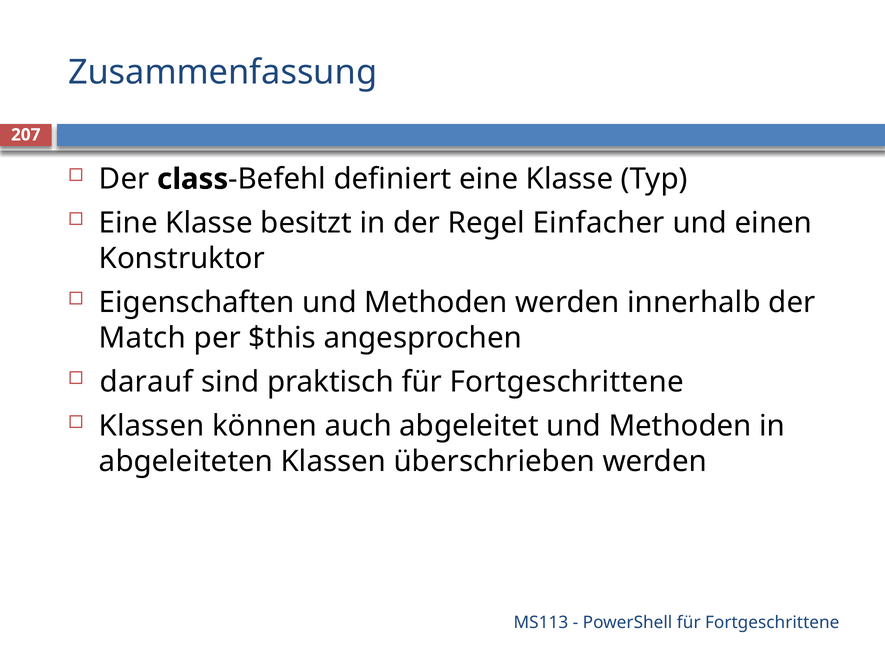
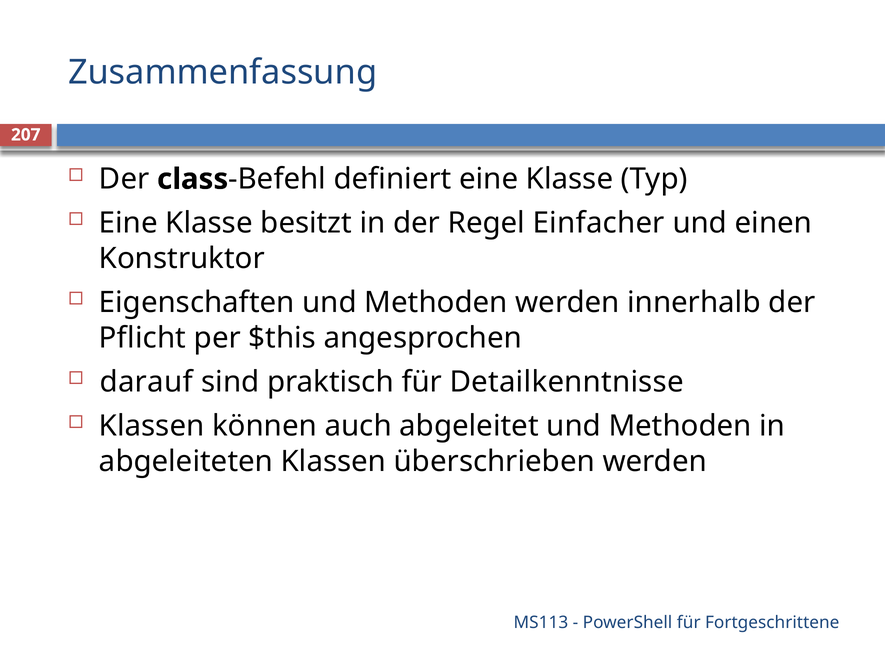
Match: Match -> Pflicht (143, 338)
praktisch für Fortgeschrittene: Fortgeschrittene -> Detailkenntnisse (567, 382)
